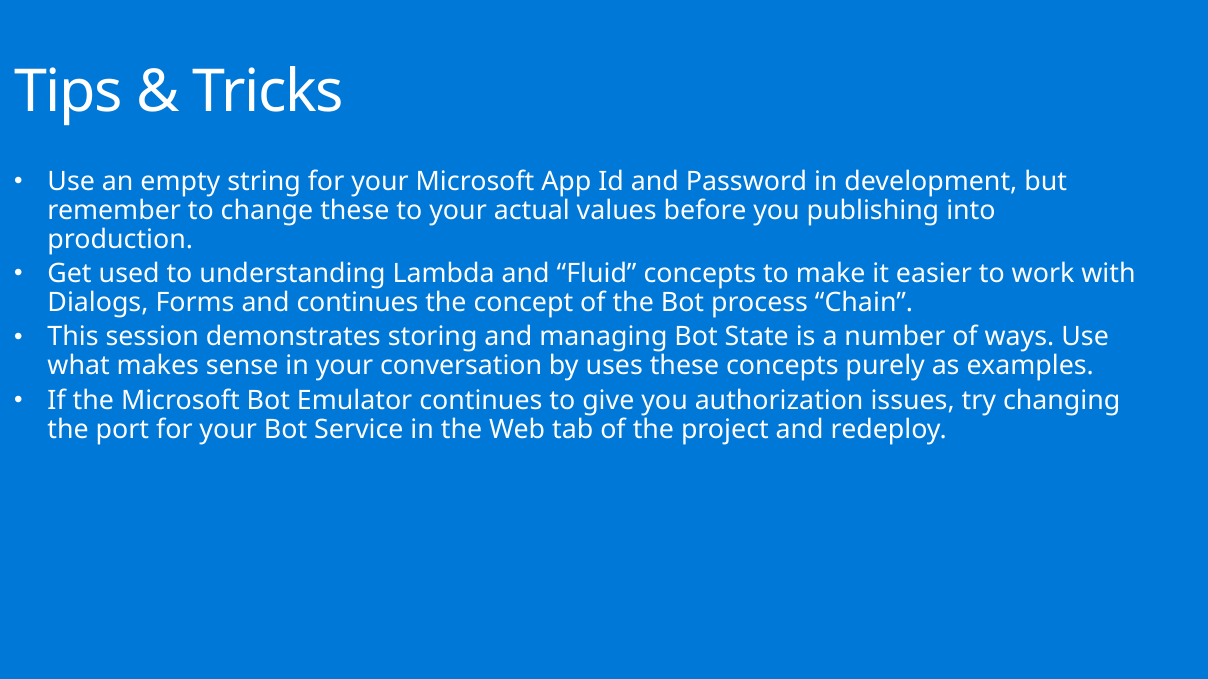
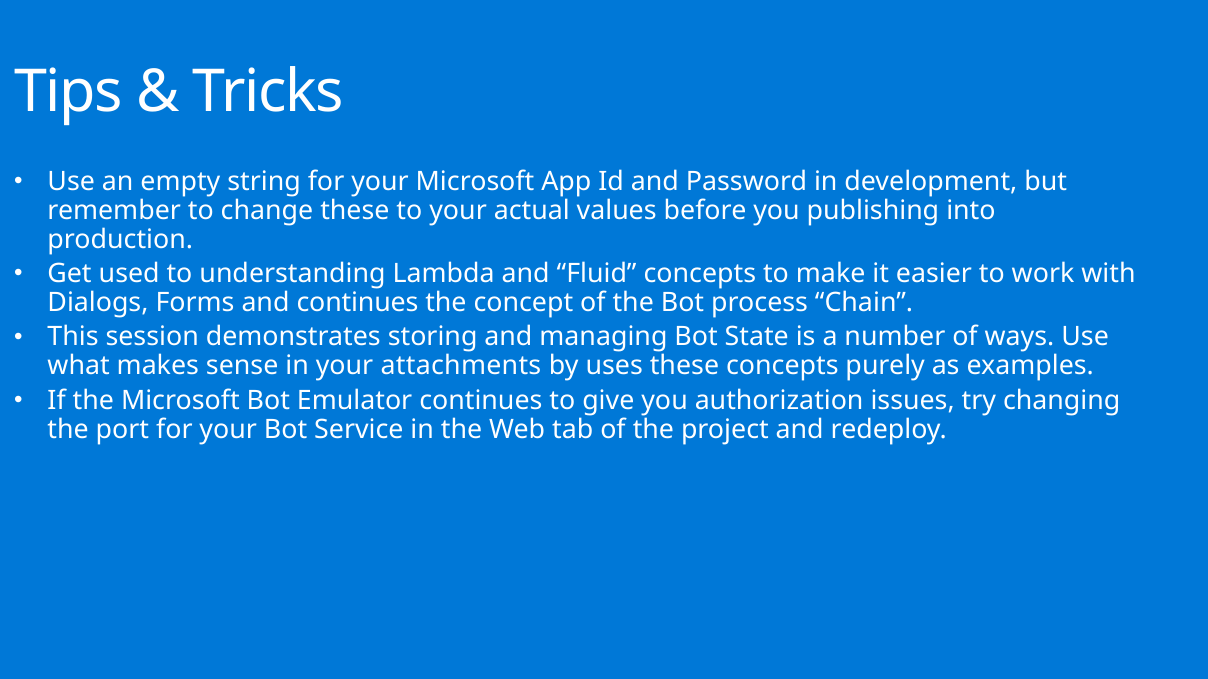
conversation: conversation -> attachments (461, 366)
